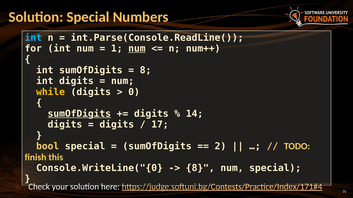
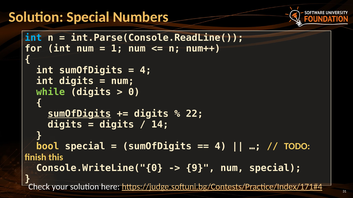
num underline: present -> none (137, 49)
8: 8 -> 4 (146, 70)
while colour: yellow -> light green (51, 92)
14: 14 -> 22 (195, 114)
17: 17 -> 14 (160, 125)
2: 2 -> 4 (220, 147)
8: 8 -> 9 (200, 168)
